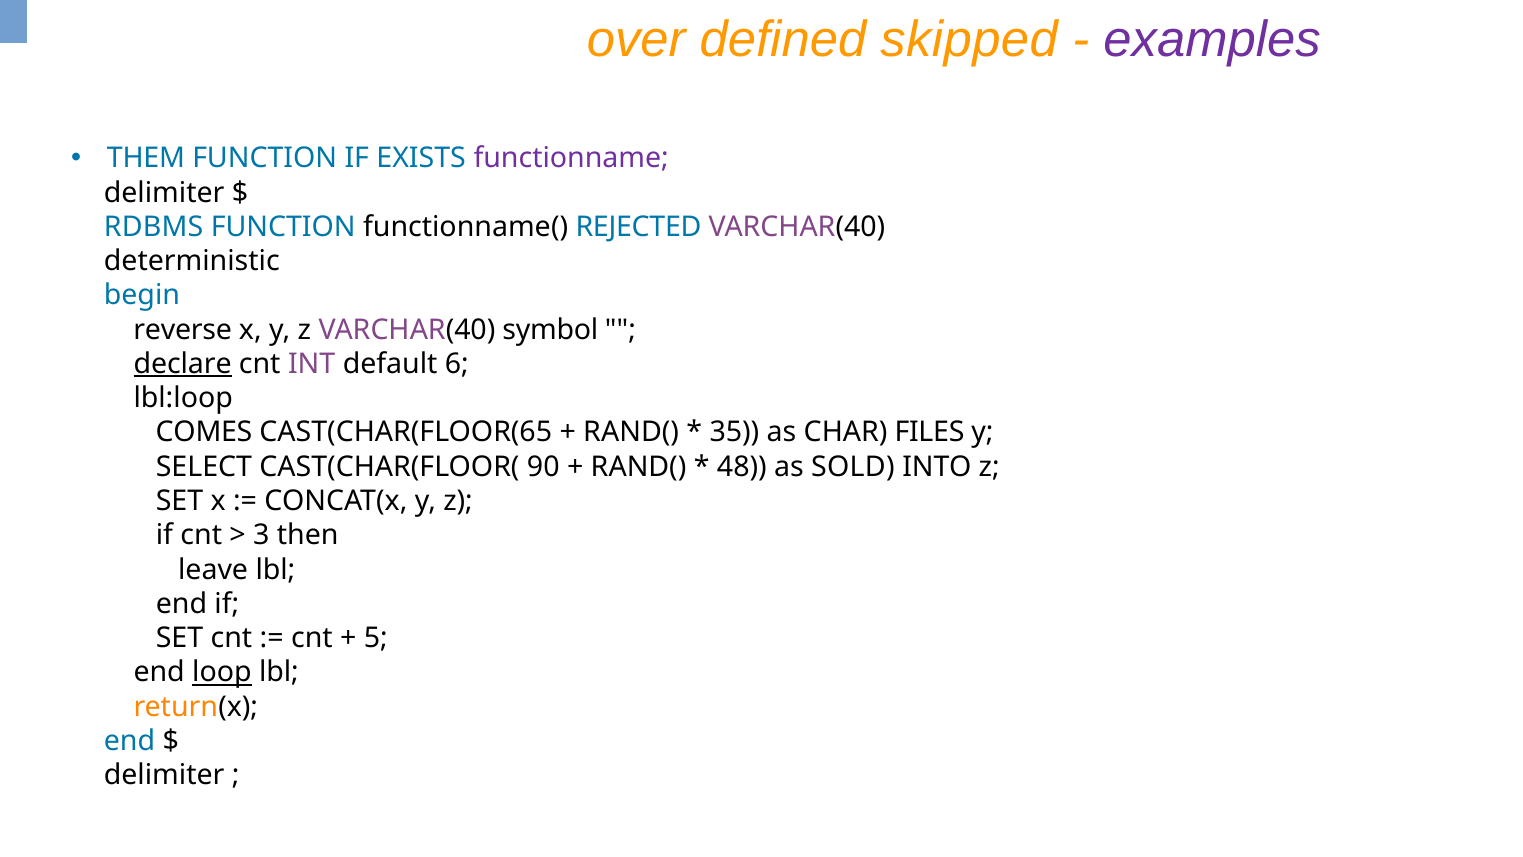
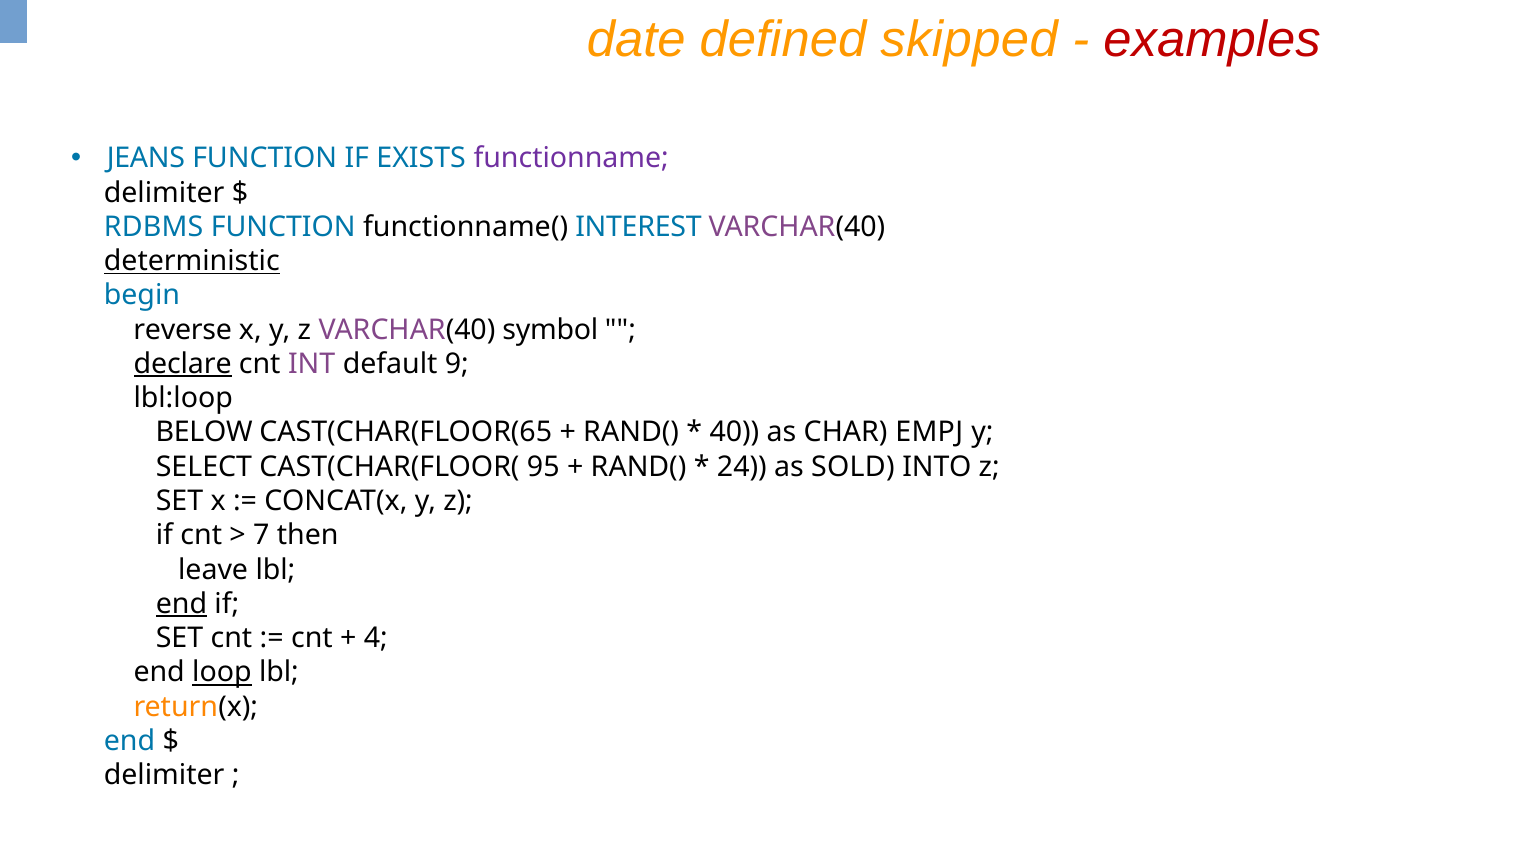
over: over -> date (636, 40)
examples colour: purple -> red (1212, 40)
THEM: THEM -> JEANS (146, 158)
REJECTED: REJECTED -> INTEREST (638, 227)
deterministic underline: none -> present (192, 261)
6: 6 -> 9 (457, 364)
COMES: COMES -> BELOW (204, 432)
35: 35 -> 40 (734, 432)
FILES: FILES -> EMPJ (929, 432)
90: 90 -> 95 (543, 467)
48: 48 -> 24 (742, 467)
3: 3 -> 7 (261, 535)
end underline: none -> present (181, 604)
5: 5 -> 4 (376, 638)
